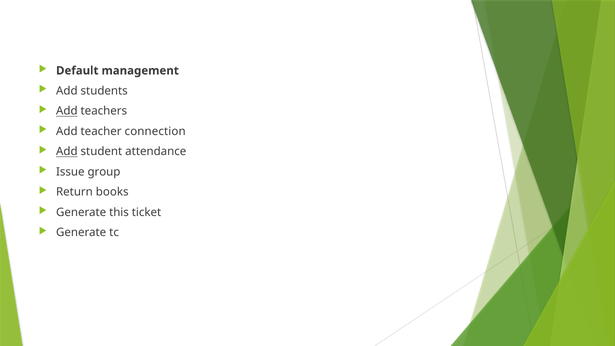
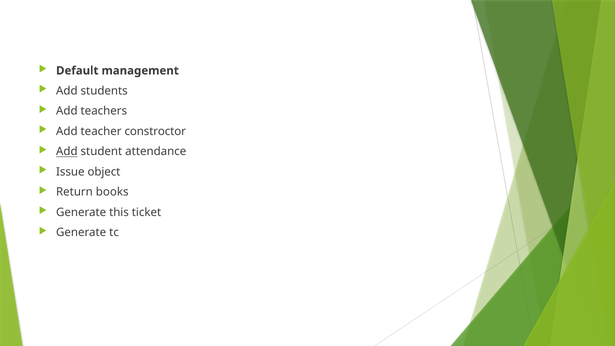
Add underline: present -> none (67, 111)
connection: connection -> constroctor (155, 131)
group: group -> object (104, 172)
